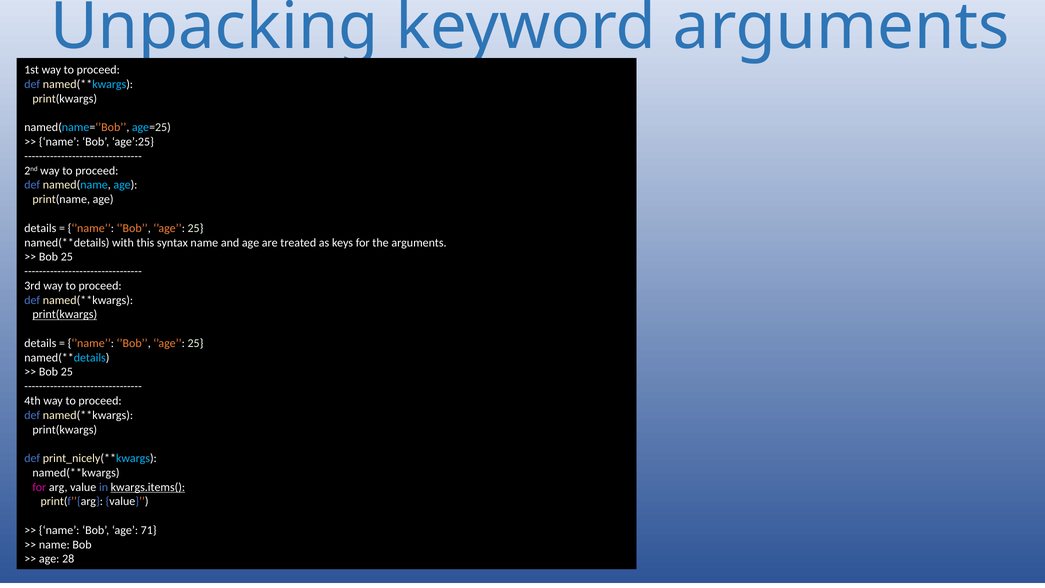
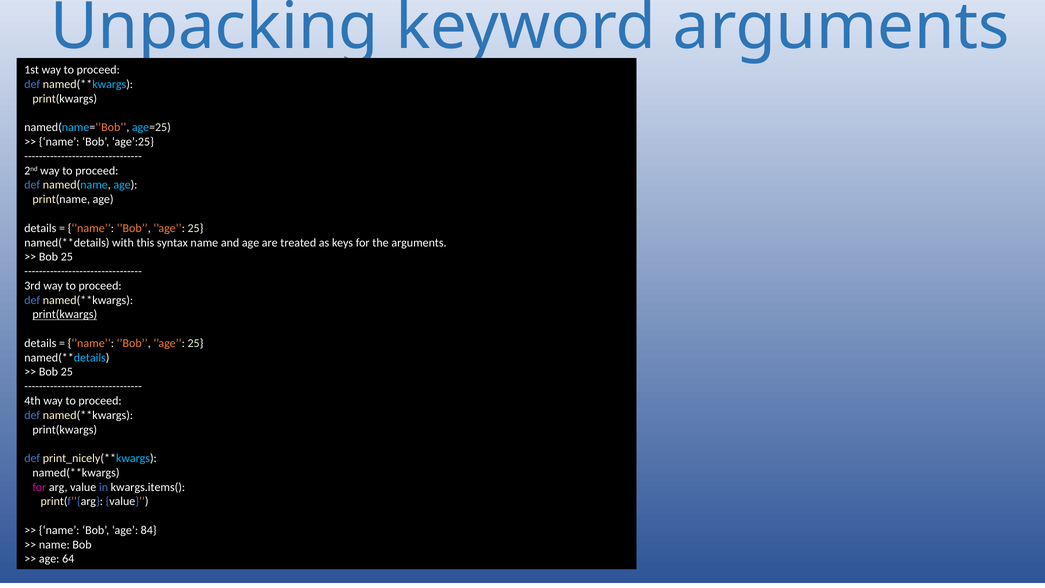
kwargs.items( underline: present -> none (148, 487)
71: 71 -> 84 (149, 530)
28: 28 -> 64 (68, 559)
